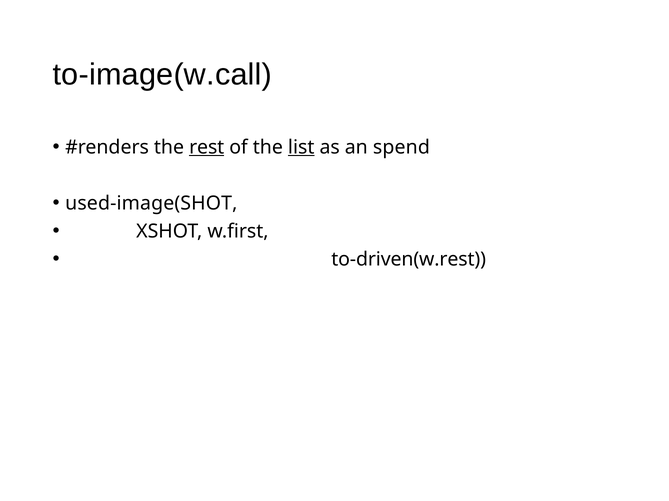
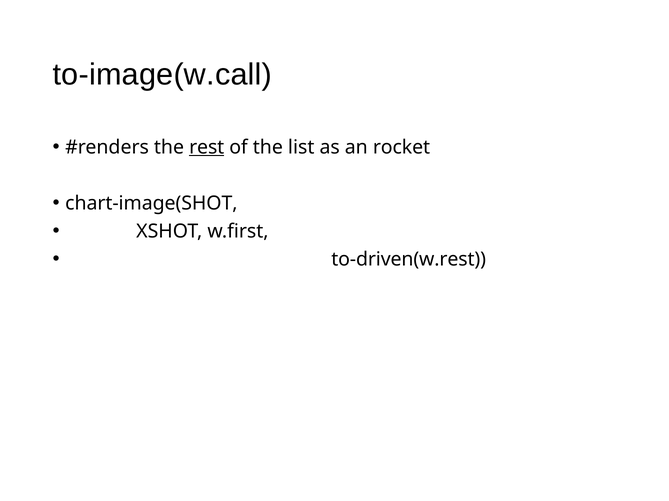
list underline: present -> none (301, 147)
spend: spend -> rocket (402, 147)
used-image(SHOT: used-image(SHOT -> chart-image(SHOT (151, 203)
